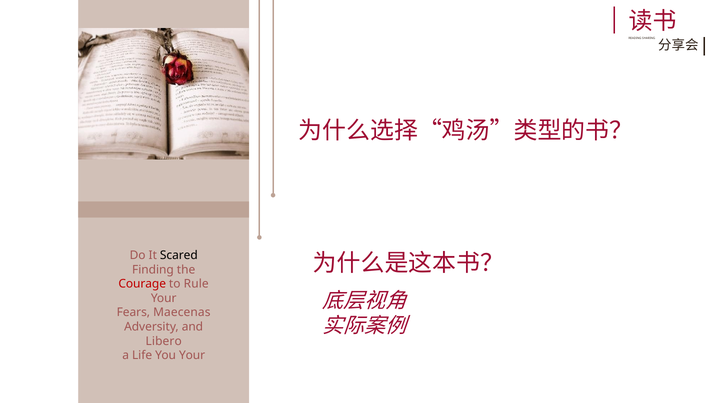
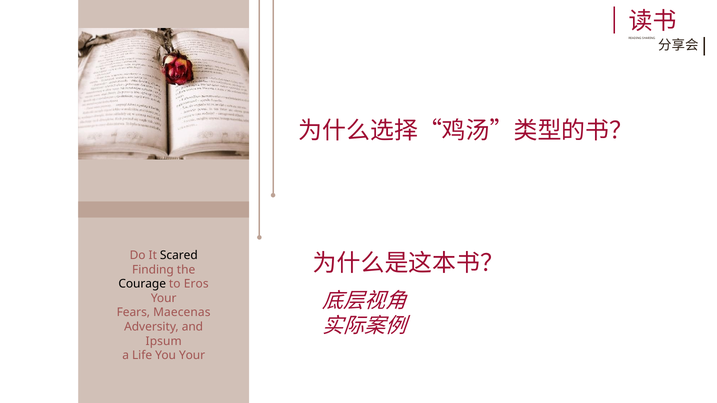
Courage colour: red -> black (142, 284)
Rule: Rule -> Eros (196, 284)
Libero: Libero -> Ipsum (164, 341)
